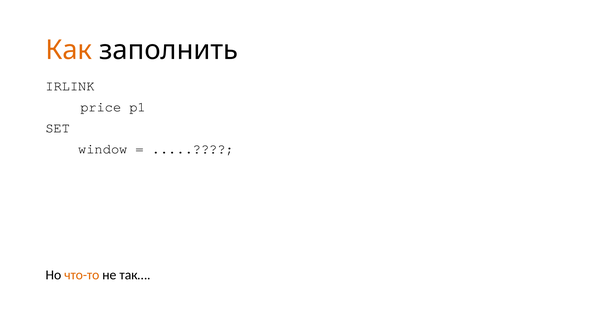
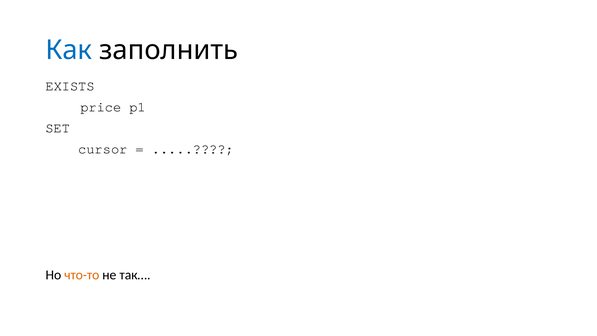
Как colour: orange -> blue (69, 50)
IRLINK: IRLINK -> EXISTS (70, 86)
window: window -> cursor (103, 149)
